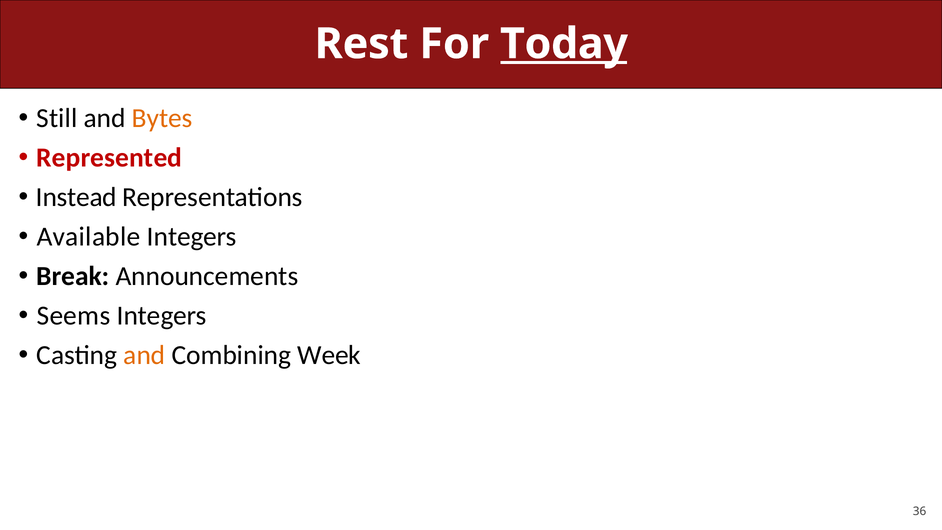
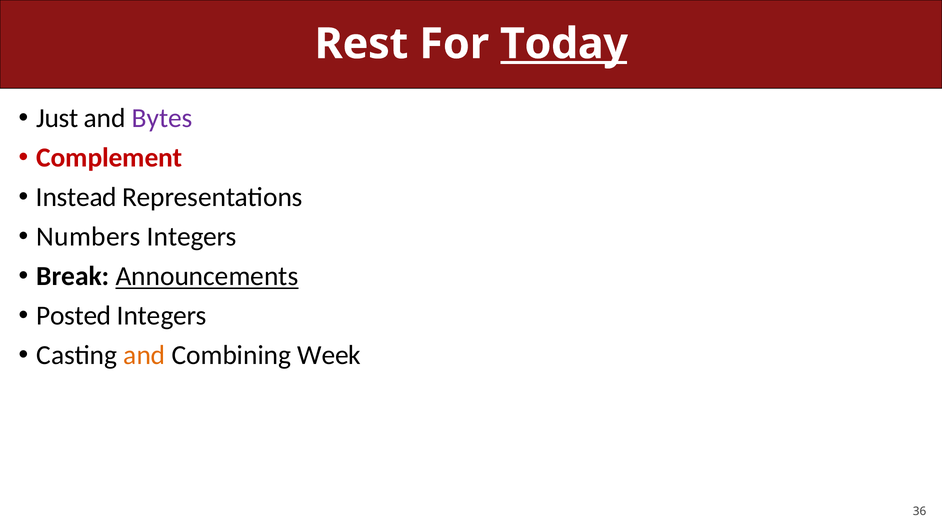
Still: Still -> Just (57, 118)
Bytes colour: orange -> purple (162, 118)
Represented: Represented -> Complement (109, 158)
Available: Available -> Numbers (89, 237)
Announcements underline: none -> present (207, 276)
Seems: Seems -> Posted (74, 316)
